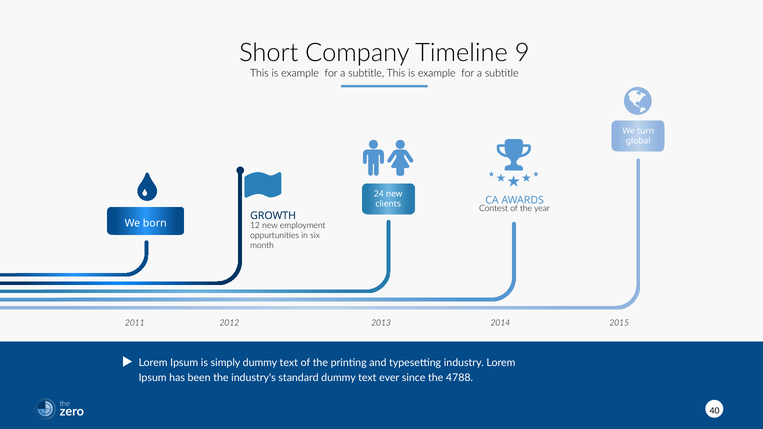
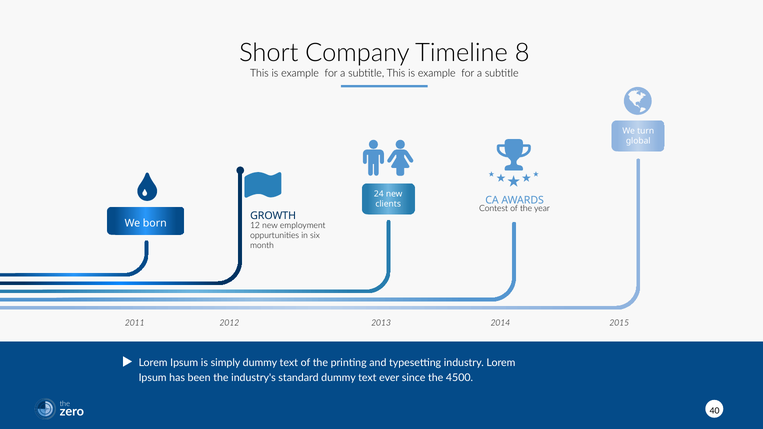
9: 9 -> 8 (522, 53)
4788: 4788 -> 4500 (460, 378)
